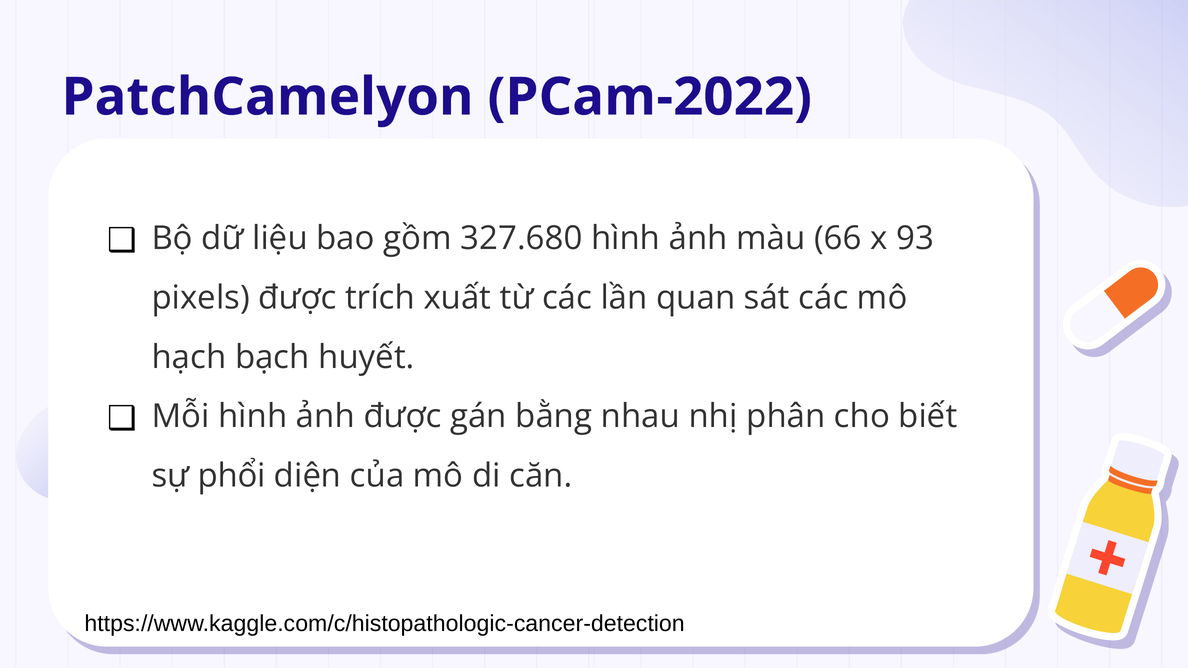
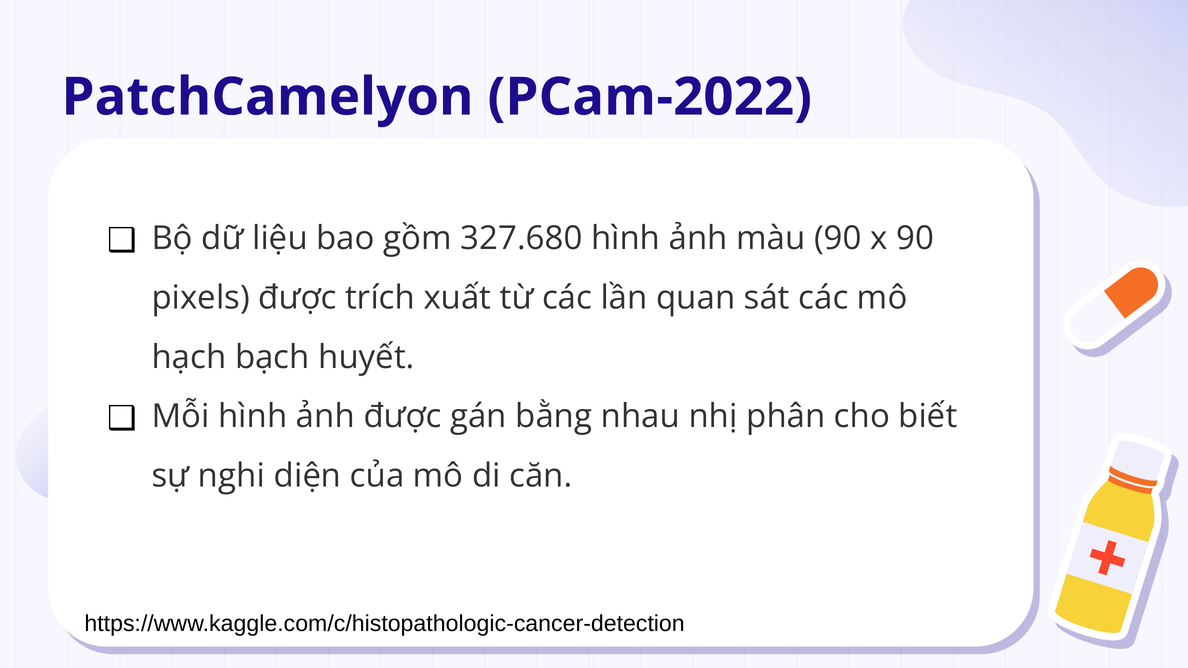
màu 66: 66 -> 90 (838, 239)
x 93: 93 -> 90 (915, 239)
phổi: phổi -> nghi (231, 476)
